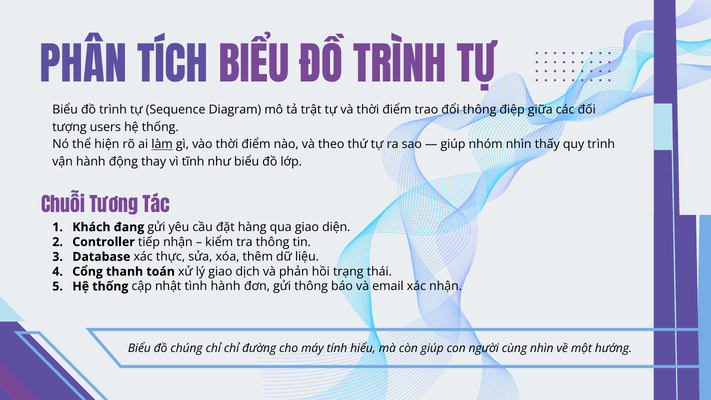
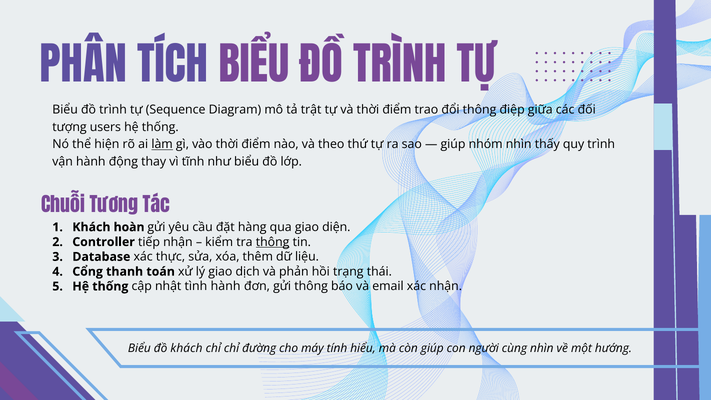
đang: đang -> hoàn (129, 227)
thông underline: none -> present (273, 242)
đồ chúng: chúng -> khách (186, 348)
